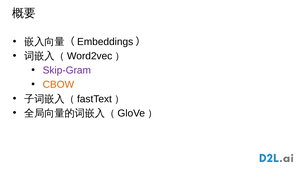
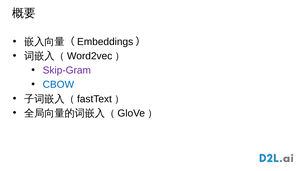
CBOW colour: orange -> blue (58, 84)
